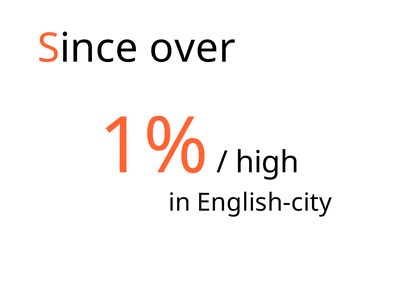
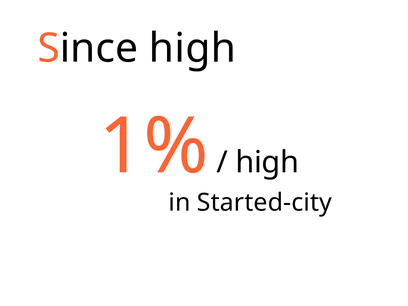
Since over: over -> high (193, 48)
English-city: English-city -> Started-city (264, 203)
